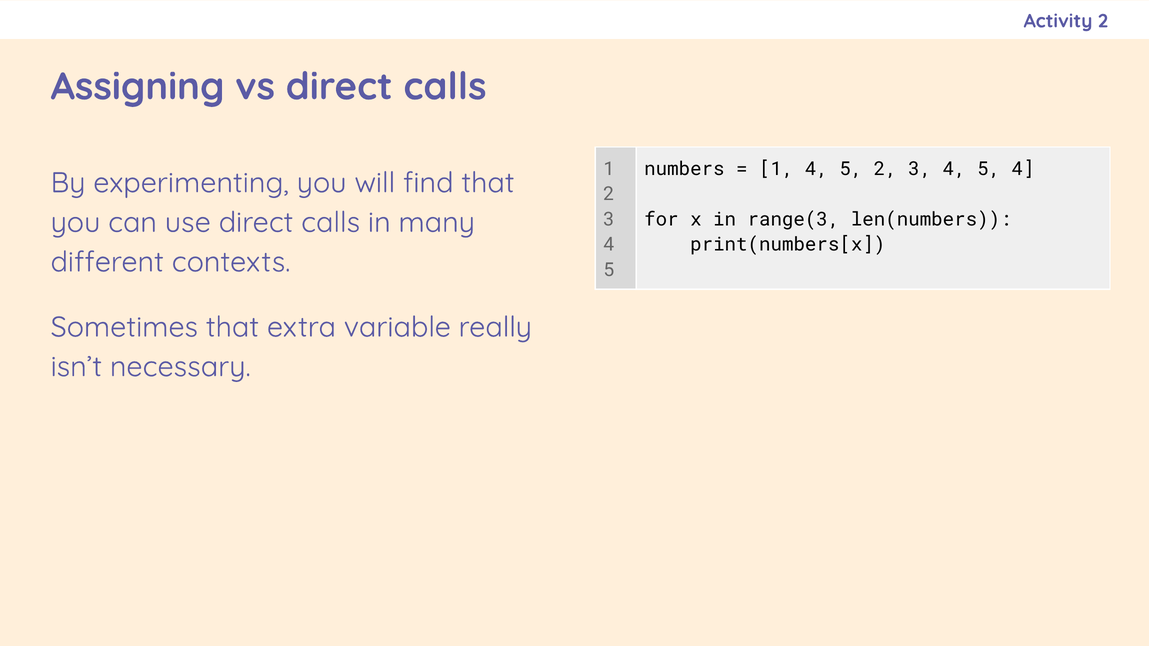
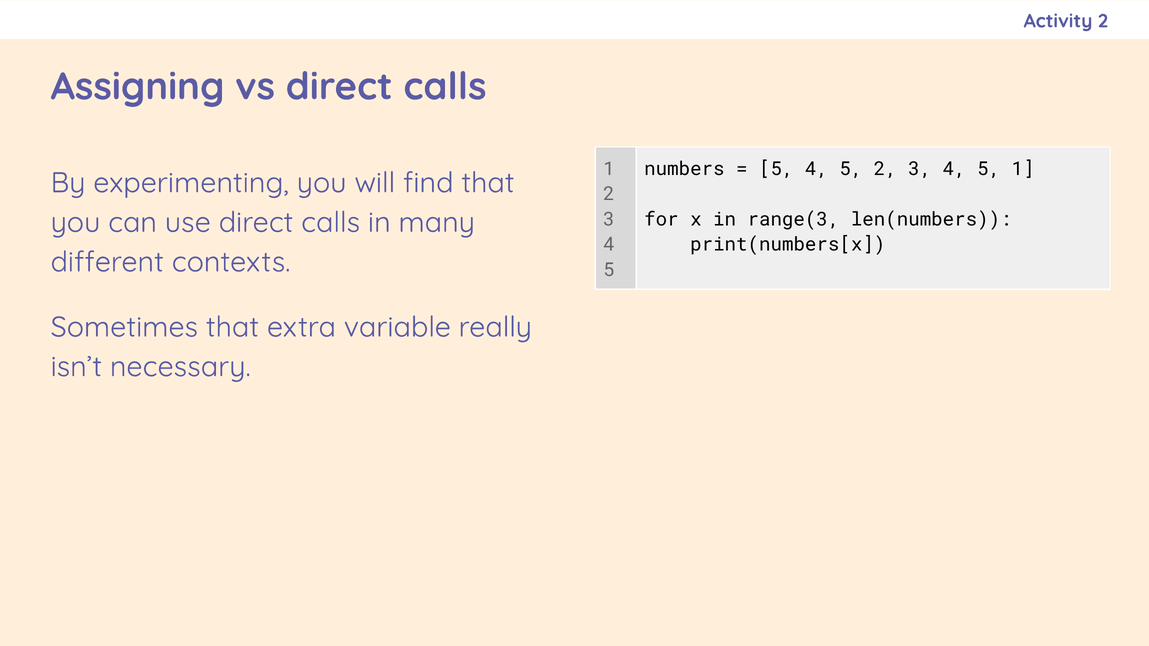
1: 1 -> 5 (776, 169)
5 4: 4 -> 1 (1023, 169)
